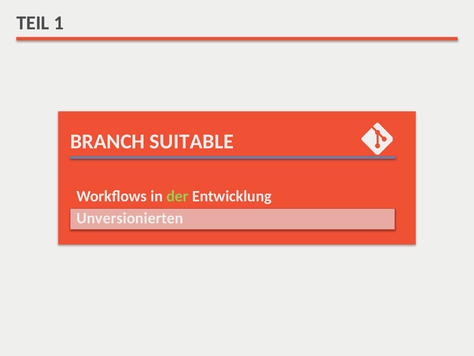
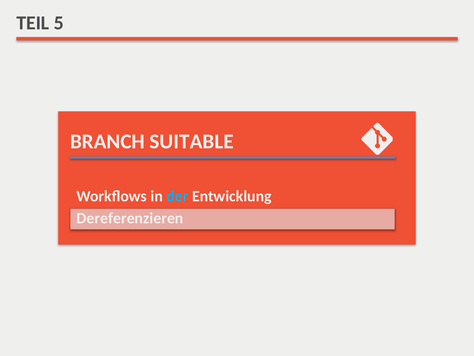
1: 1 -> 5 (59, 23)
der colour: light green -> light blue (177, 196)
Unversionierten: Unversionierten -> Dereferenzieren (130, 218)
